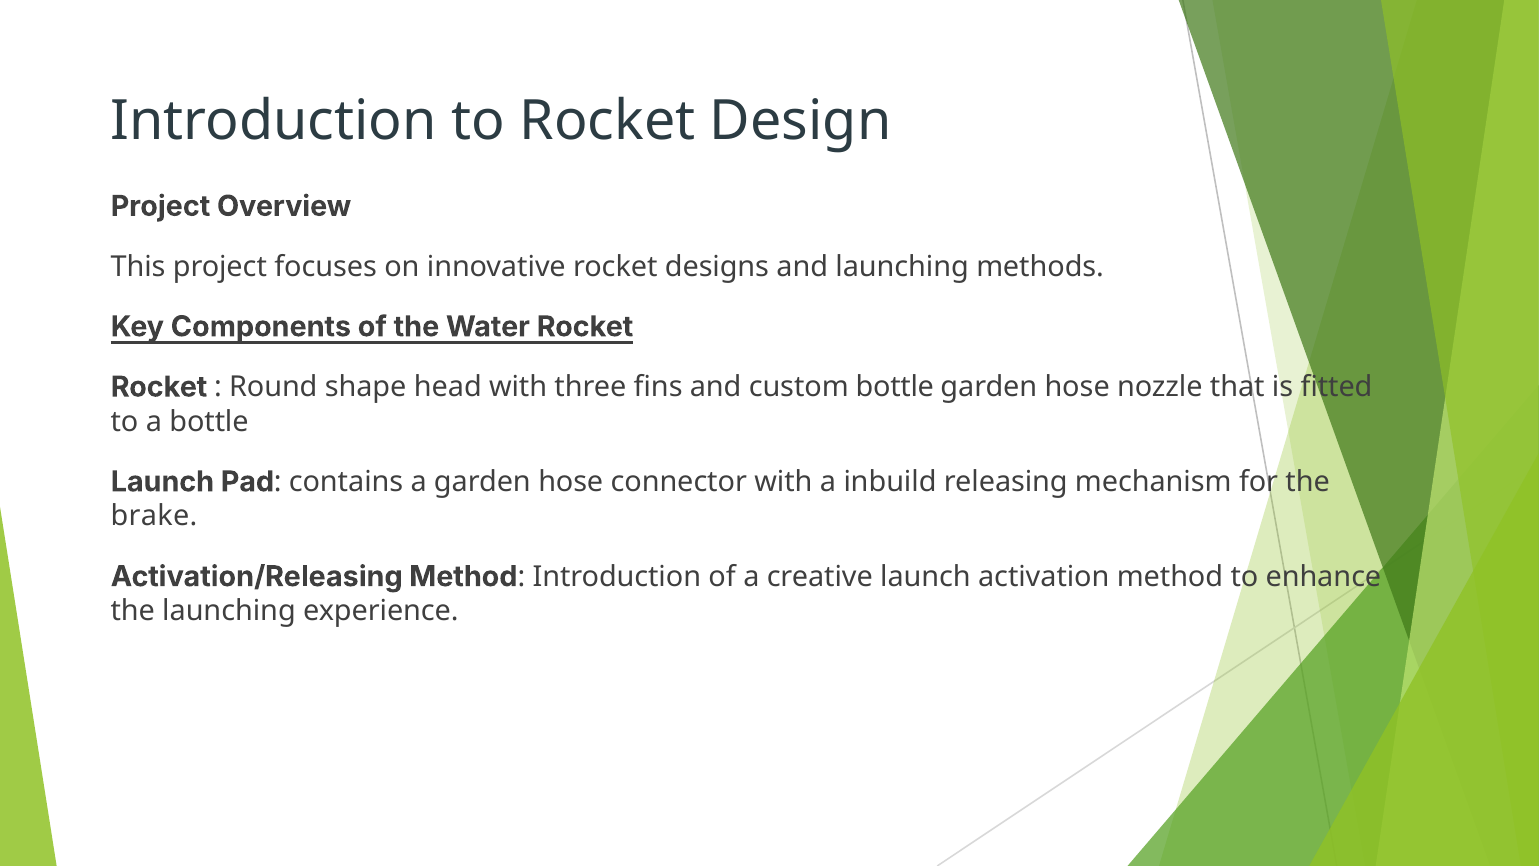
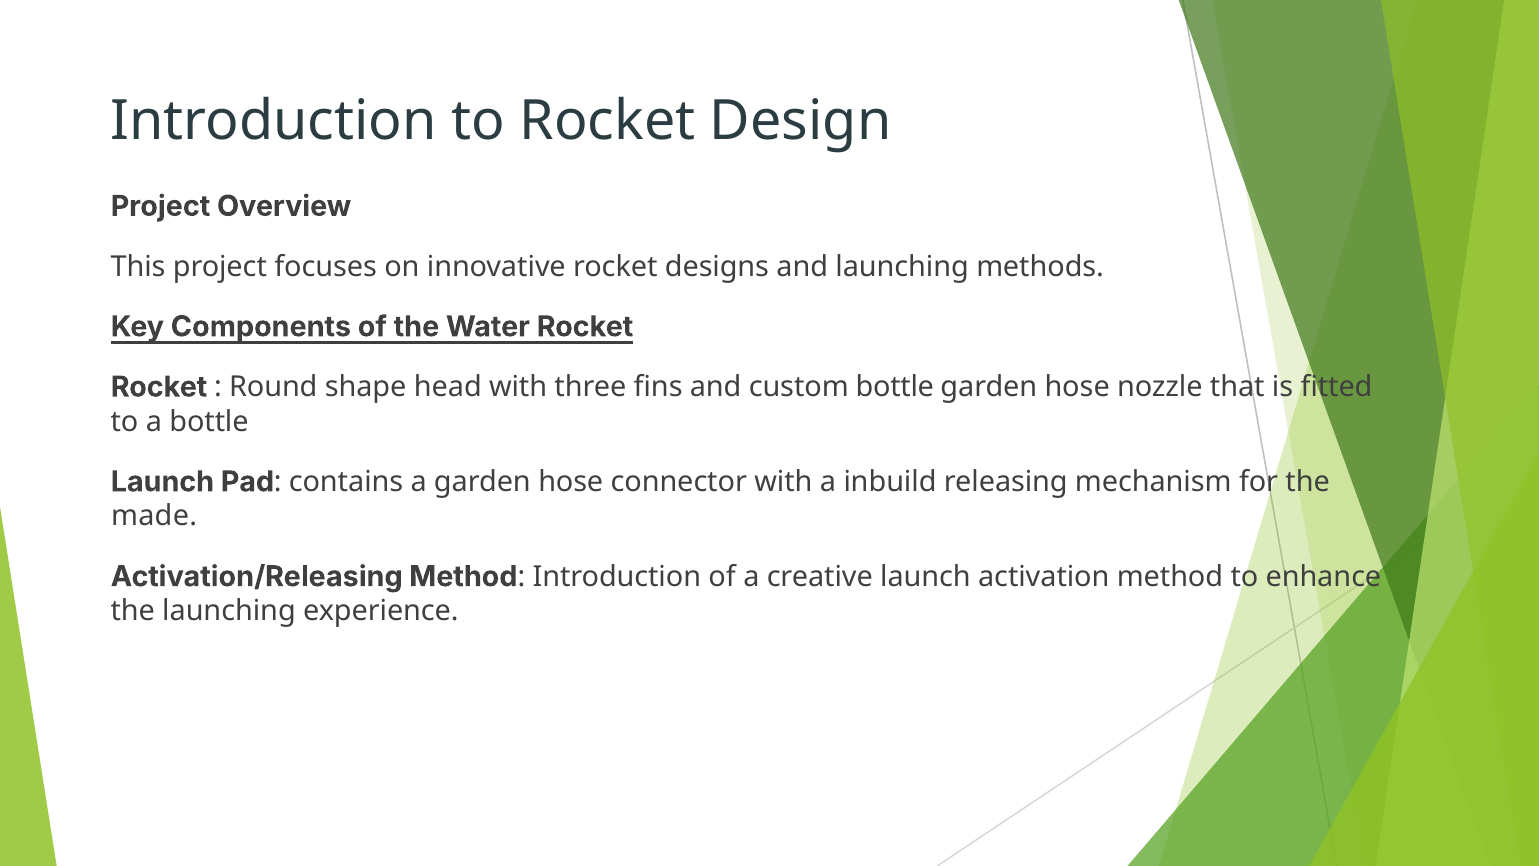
brake: brake -> made (154, 516)
